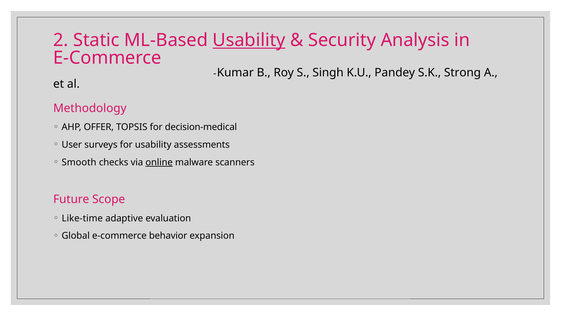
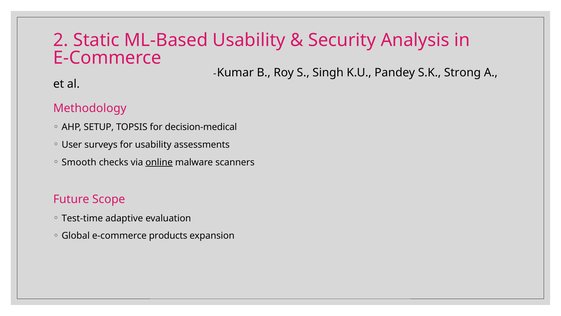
Usability underline: present -> none (249, 40)
OFFER: OFFER -> SETUP (99, 127)
Like-time: Like-time -> Test-time (82, 218)
behavior: behavior -> products (168, 236)
